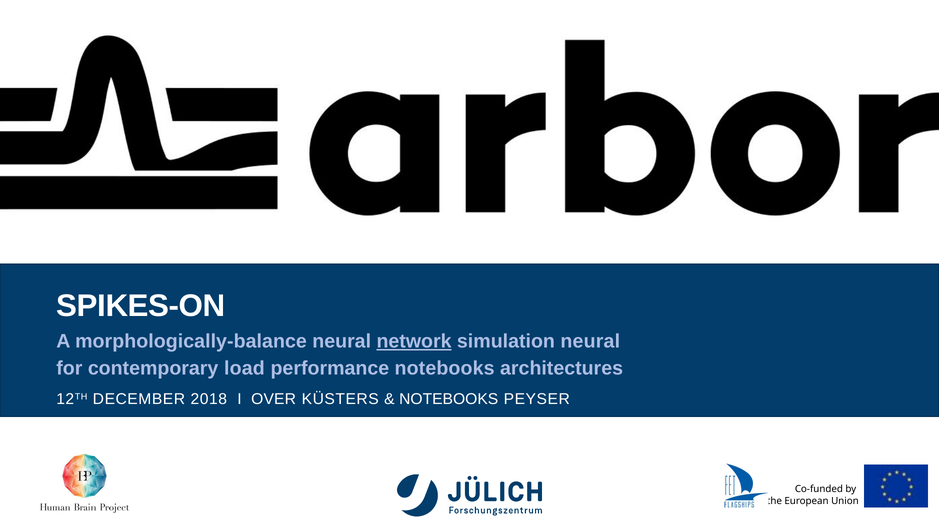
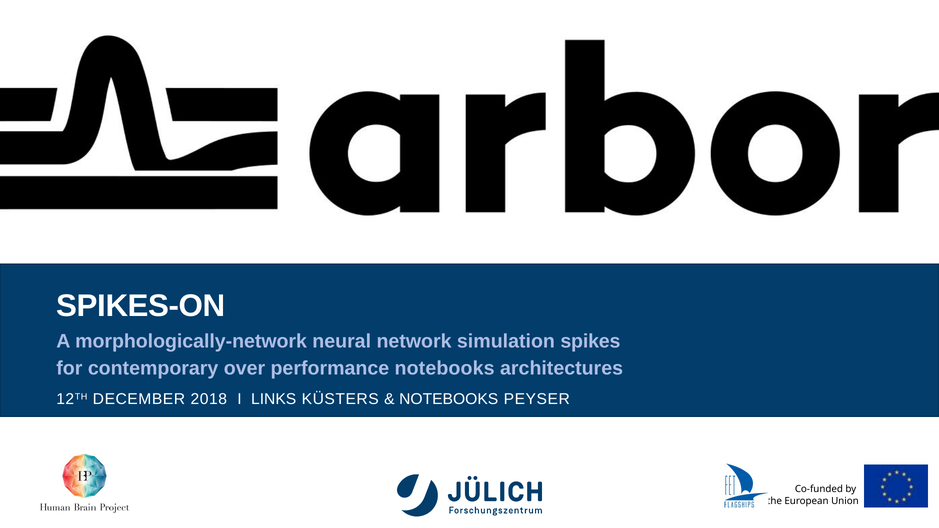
morphologically-balance: morphologically-balance -> morphologically-network (191, 341)
network underline: present -> none (414, 341)
simulation neural: neural -> spikes (590, 341)
load: load -> over (245, 368)
OVER: OVER -> LINKS (274, 399)
